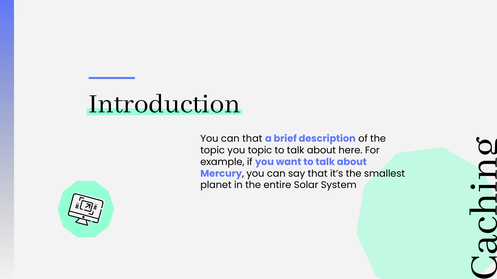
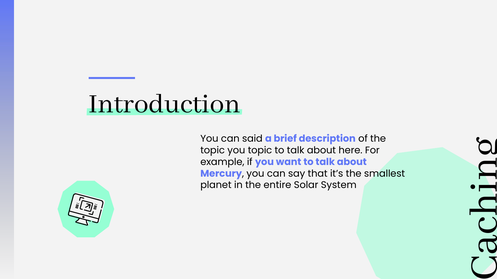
can that: that -> said (252, 139)
